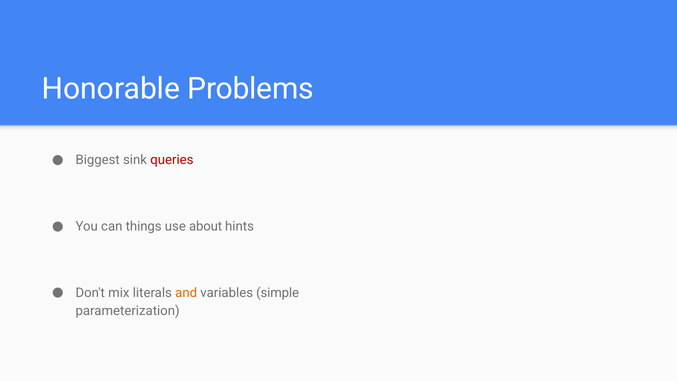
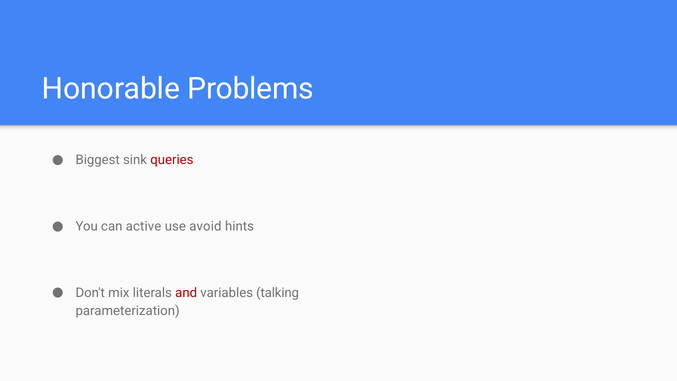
things: things -> active (144, 226)
about: about -> avoid (205, 226)
and colour: orange -> red (186, 293)
simple: simple -> talking (278, 293)
